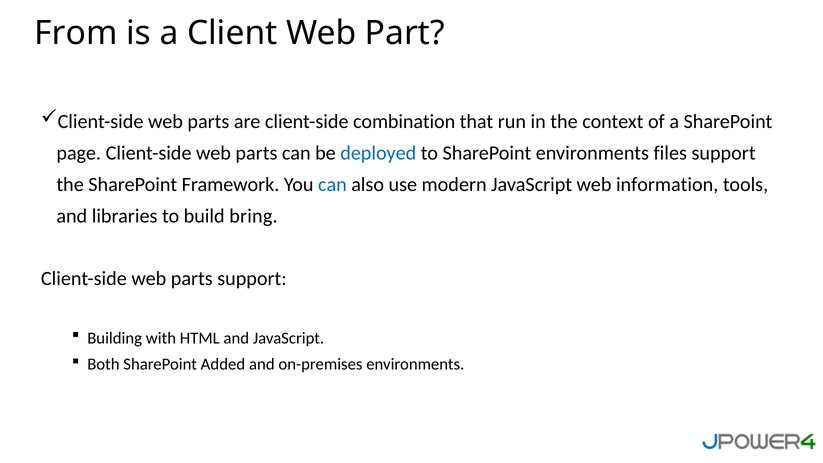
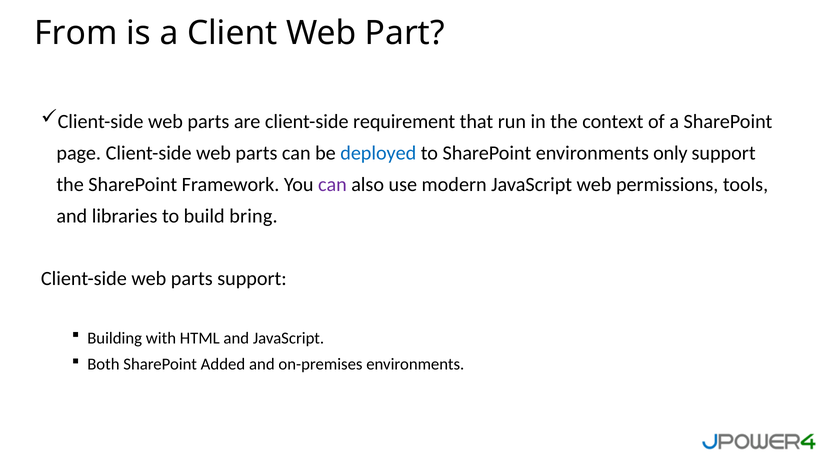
combination: combination -> requirement (404, 121)
files: files -> only (670, 153)
can colour: blue -> purple (332, 184)
information: information -> permissions (667, 184)
